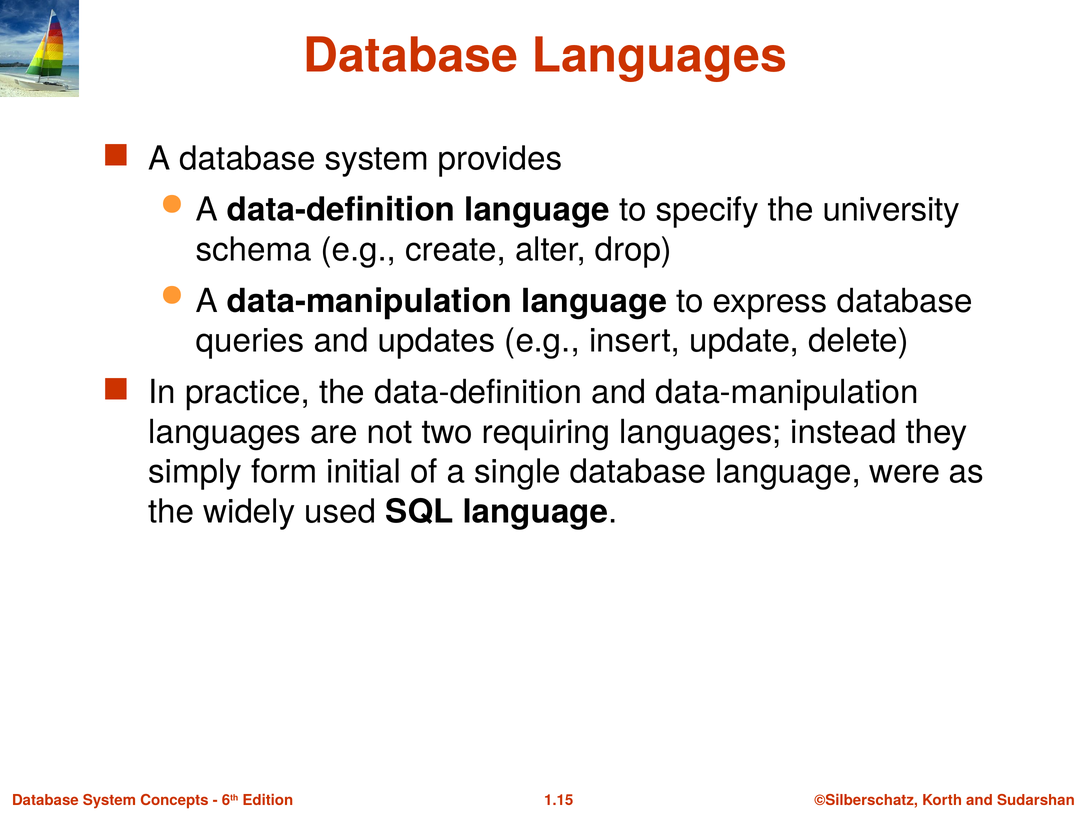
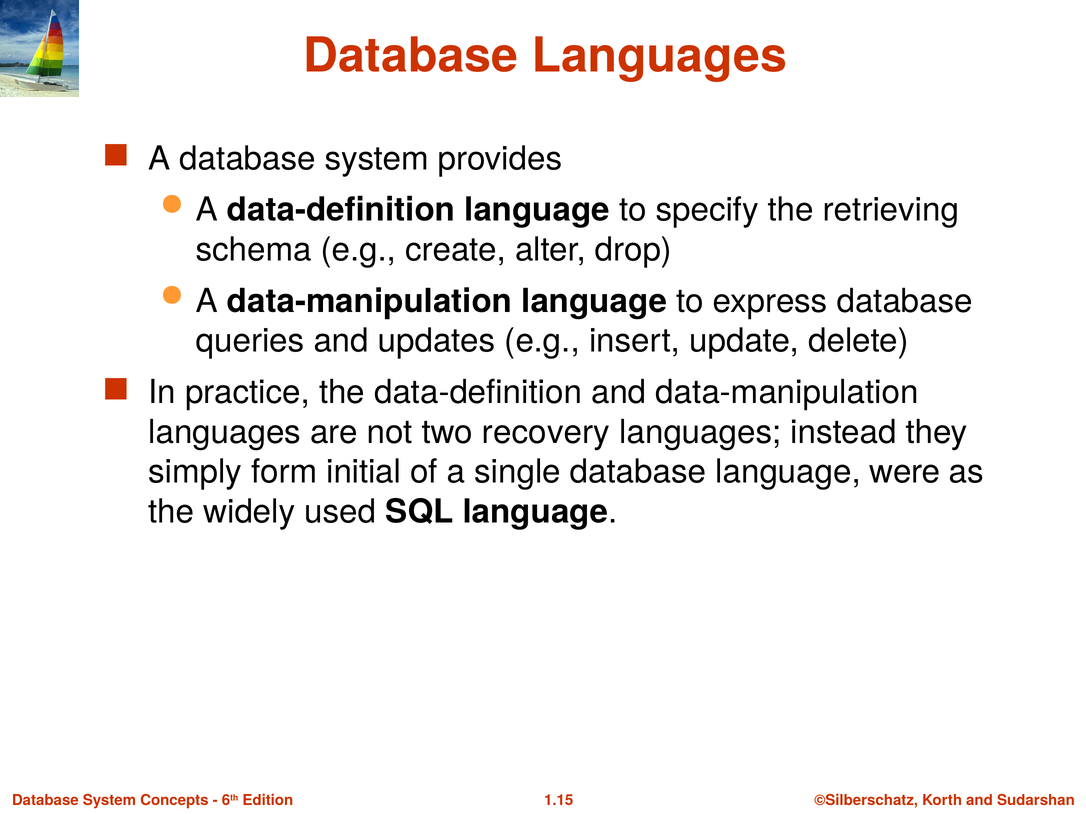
university: university -> retrieving (891, 210)
requiring: requiring -> recovery (546, 432)
